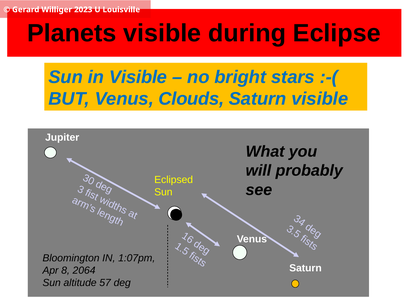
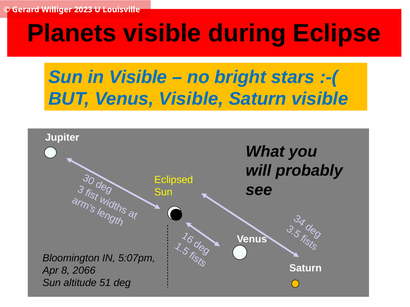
Venus Clouds: Clouds -> Visible (191, 99)
1:07pm: 1:07pm -> 5:07pm (137, 259)
2064: 2064 -> 2066 (84, 271)
57: 57 -> 51 (105, 283)
